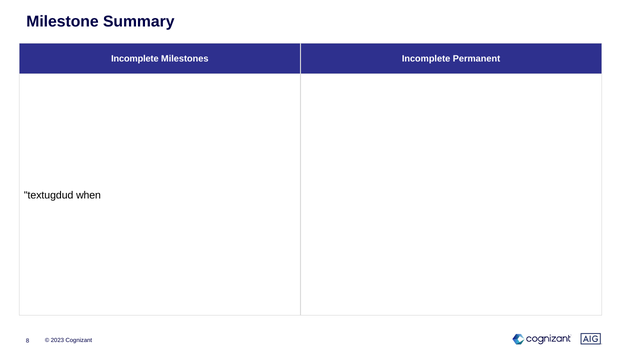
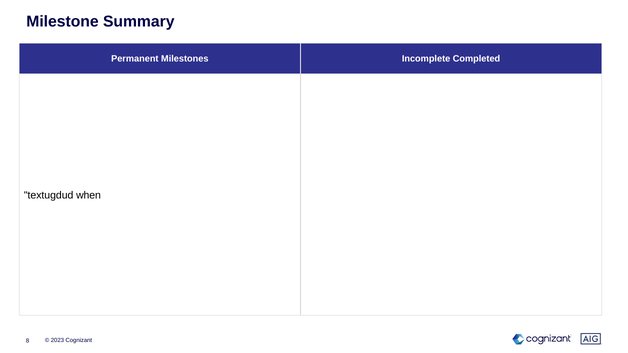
Incomplete: Incomplete -> Permanent (135, 59)
Permanent: Permanent -> Completed (477, 59)
